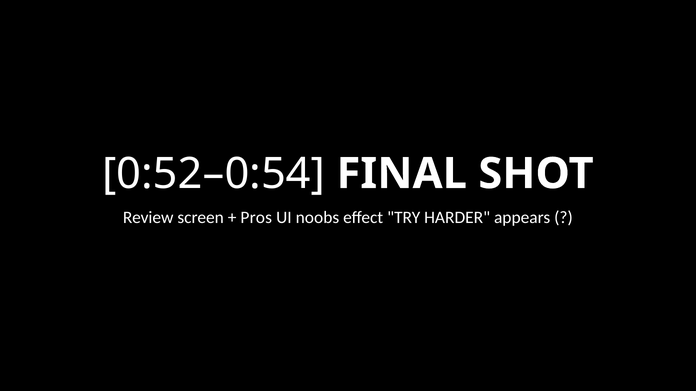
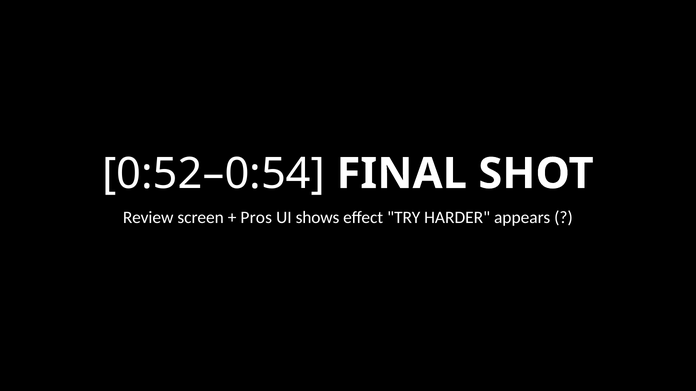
noobs: noobs -> shows (318, 218)
